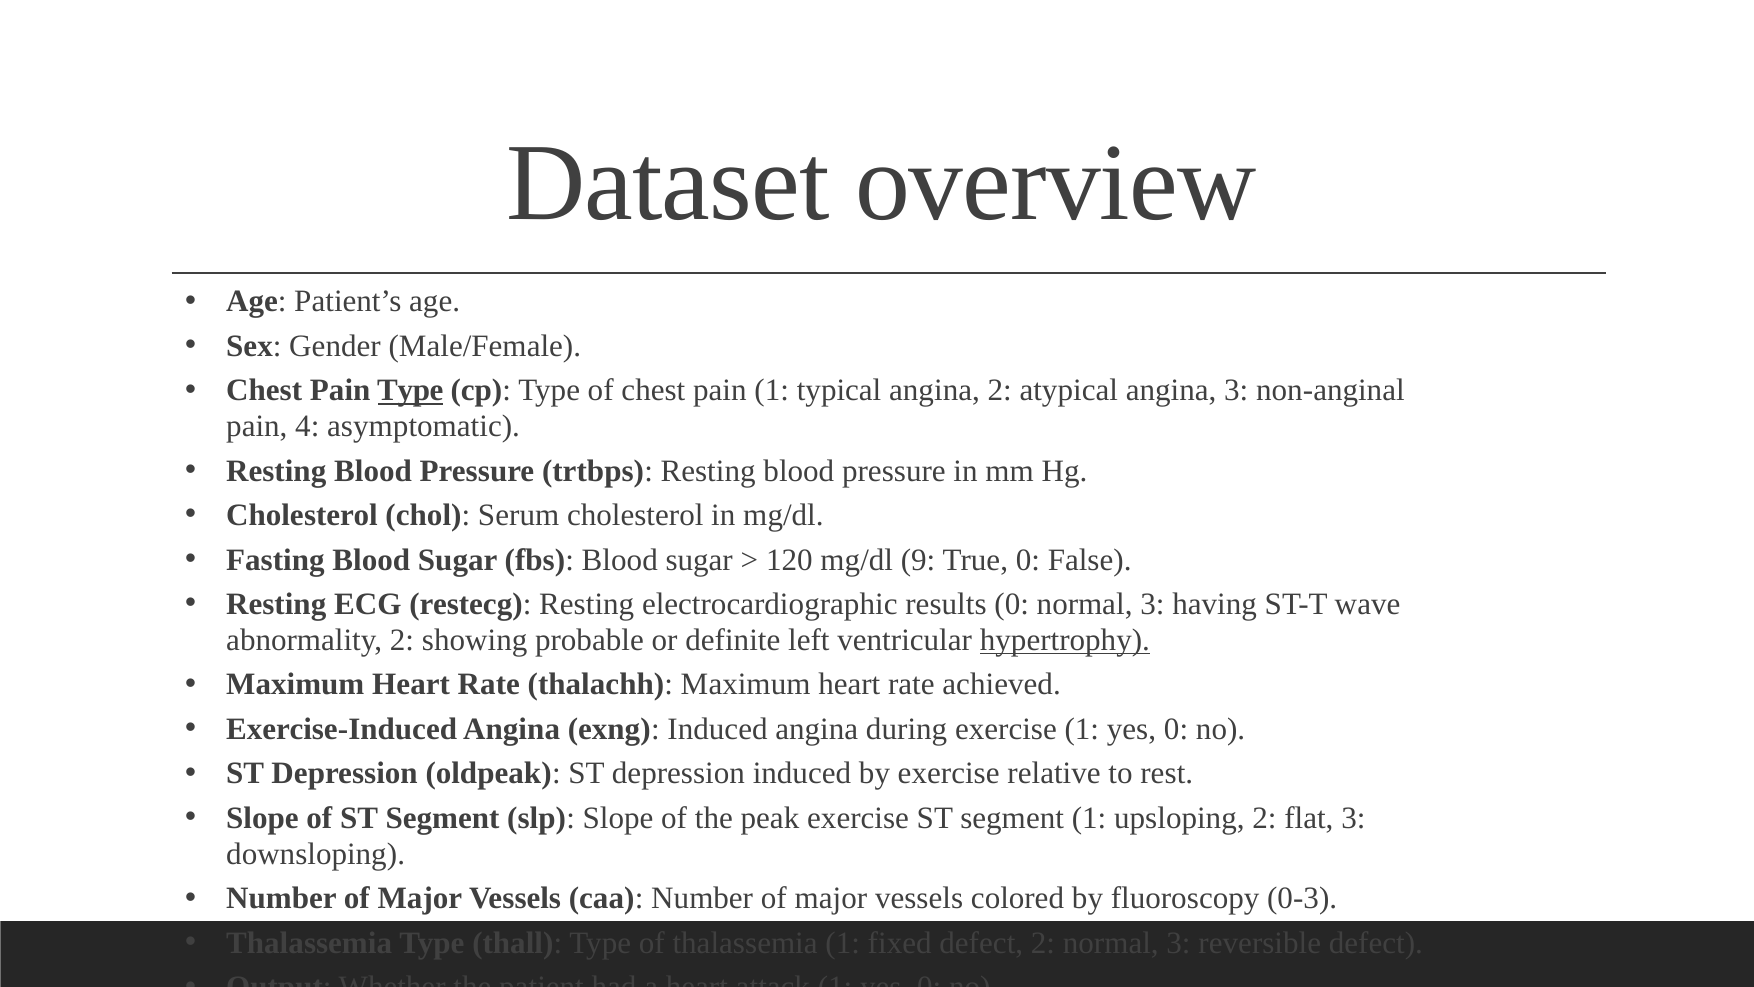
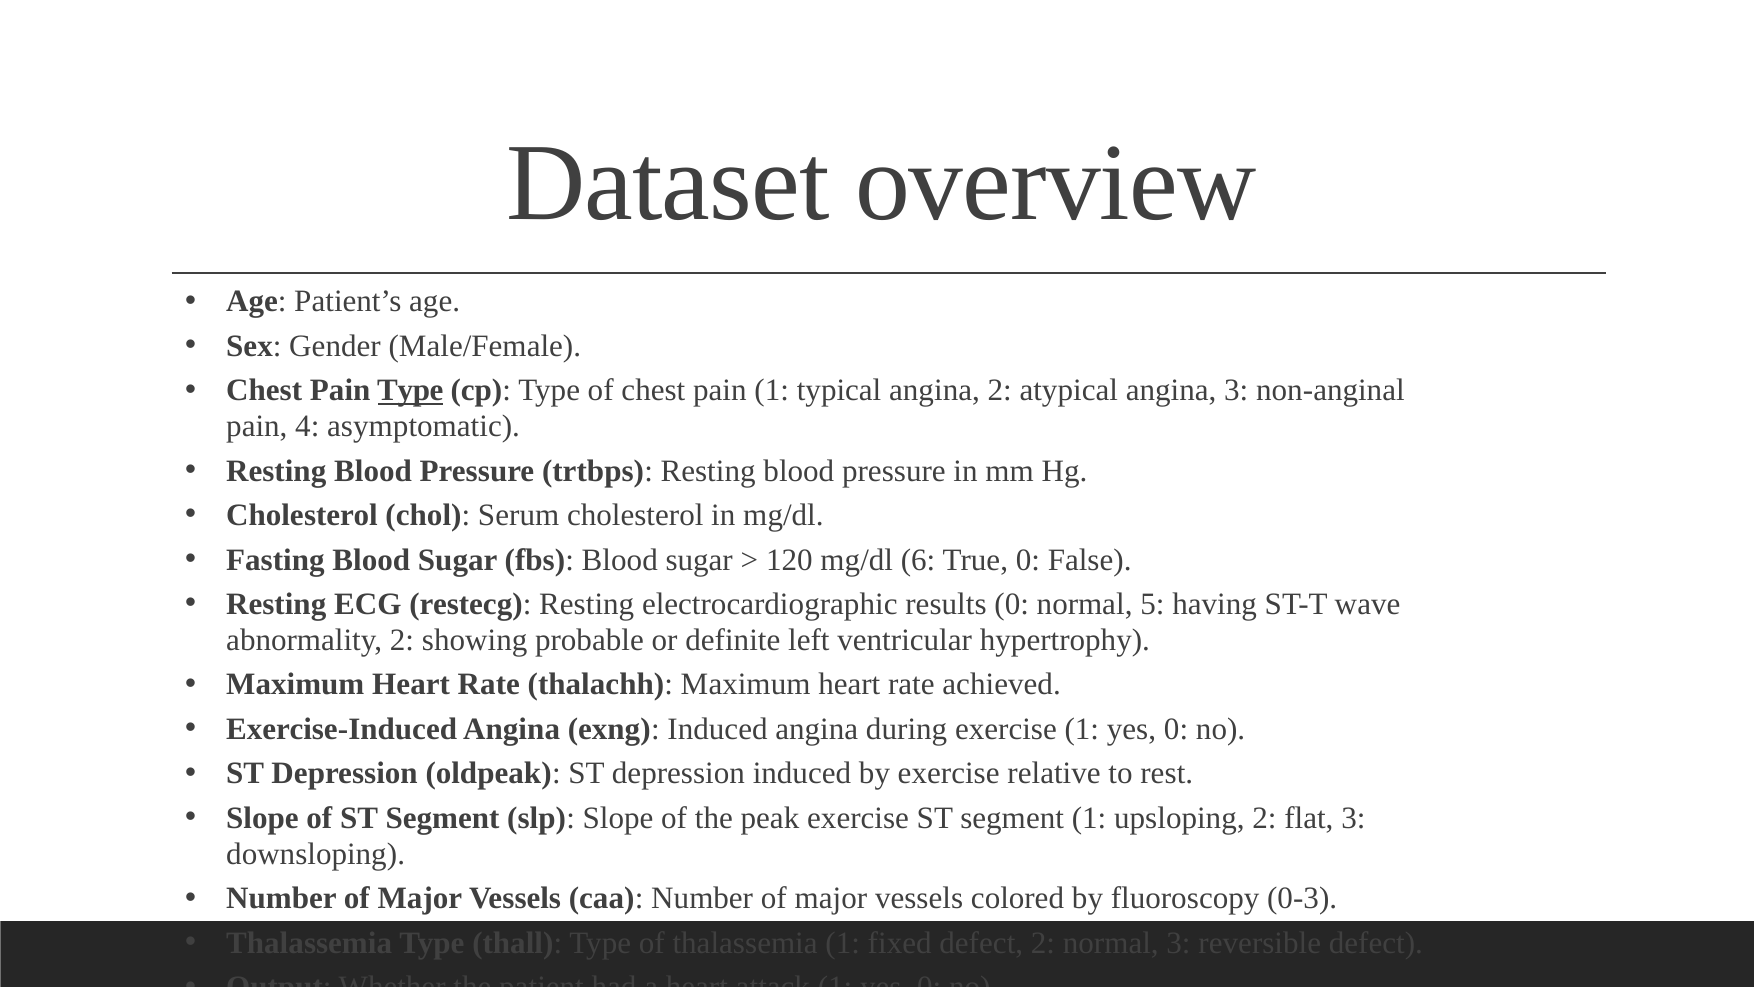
9: 9 -> 6 (918, 560)
0 normal 3: 3 -> 5 (1152, 604)
hypertrophy underline: present -> none (1065, 640)
